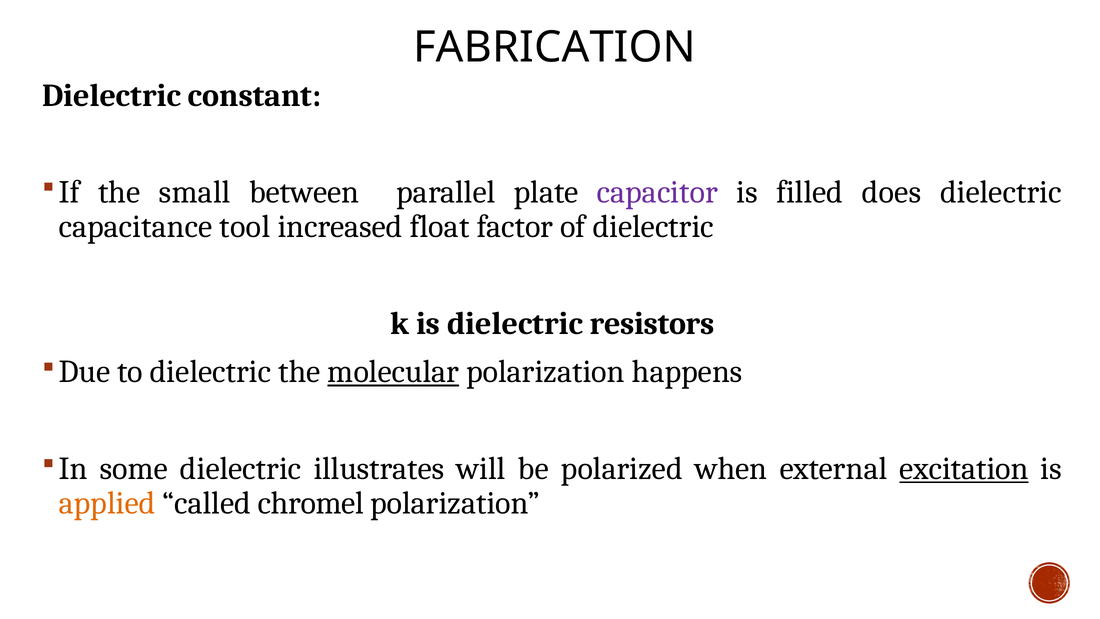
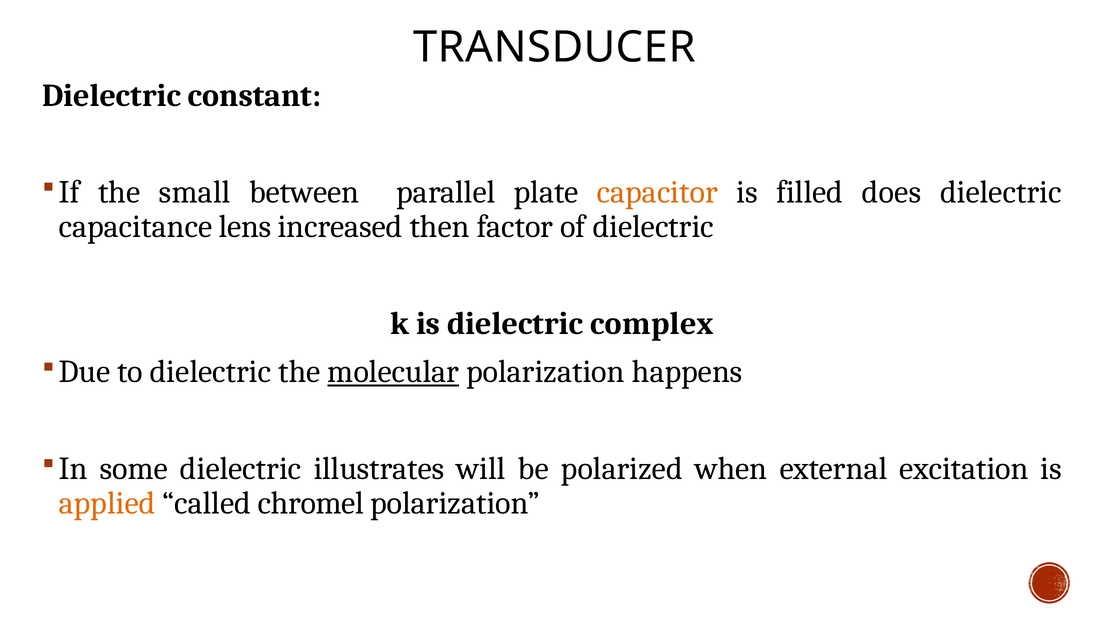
FABRICATION: FABRICATION -> TRANSDUCER (554, 48)
capacitor colour: purple -> orange (657, 192)
tool: tool -> lens (245, 227)
float: float -> then (440, 227)
resistors: resistors -> complex (652, 323)
excitation underline: present -> none (964, 468)
